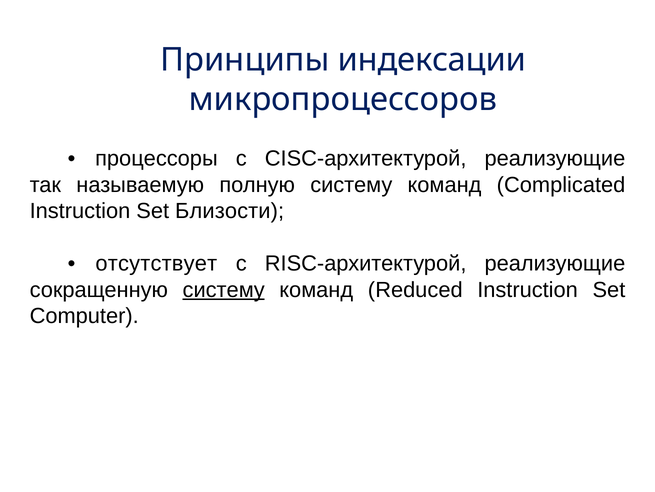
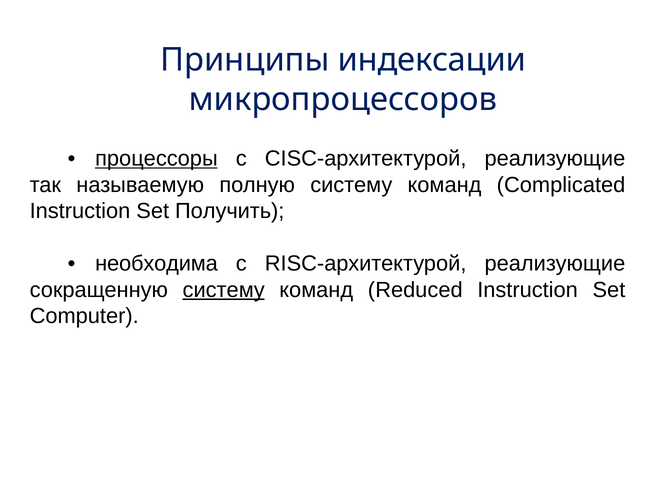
процессоры underline: none -> present (156, 158)
Близости: Близости -> Получить (230, 211)
отсутствует: отсутствует -> необходима (156, 263)
